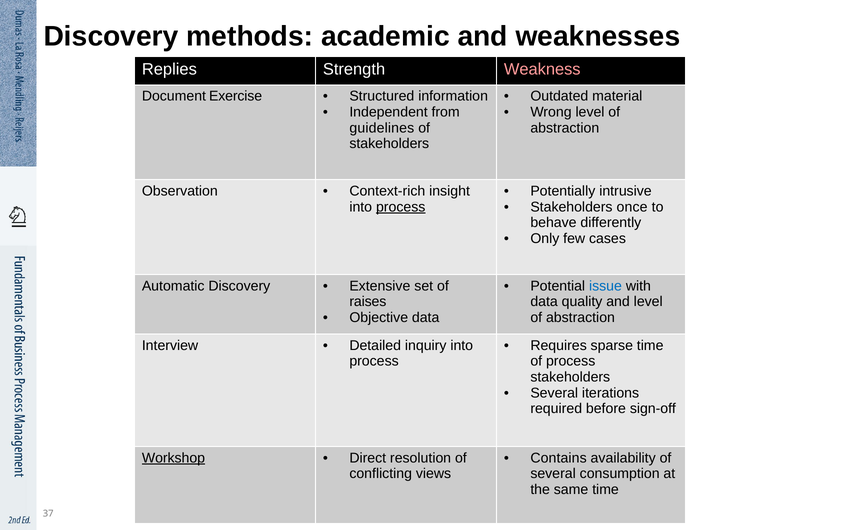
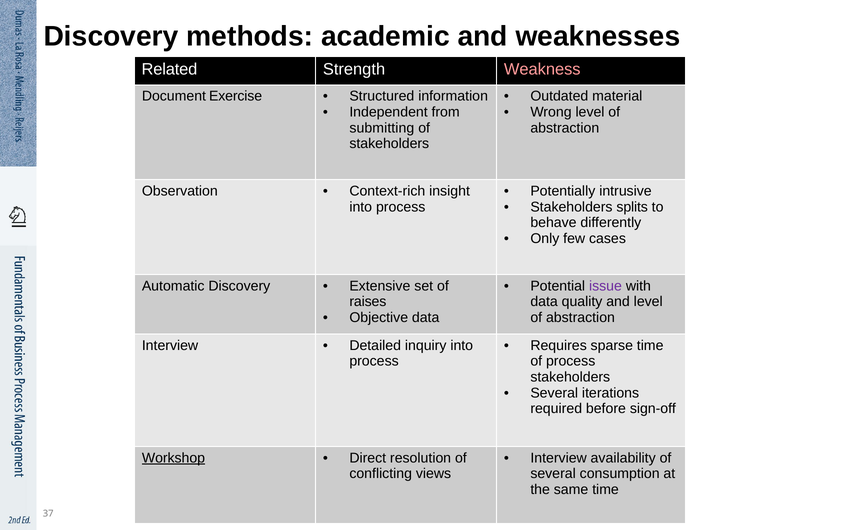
Replies: Replies -> Related (169, 69)
guidelines: guidelines -> submitting (382, 128)
once: once -> splits (632, 207)
process underline: present -> none (401, 207)
issue colour: blue -> purple (605, 286)
Contains: Contains -> Interview (559, 457)
